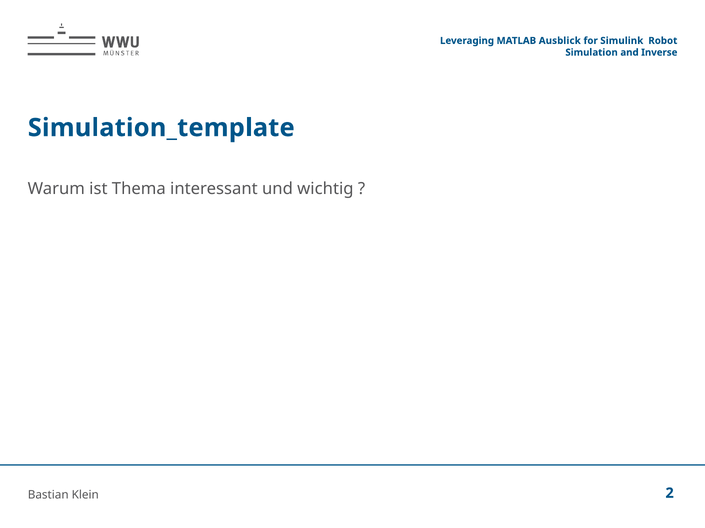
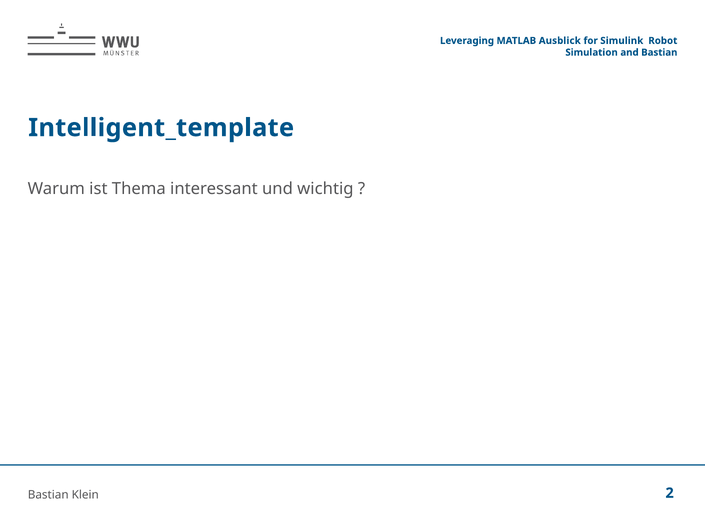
and Inverse: Inverse -> Bastian (659, 53)
Simulation_template: Simulation_template -> Intelligent_template (161, 128)
